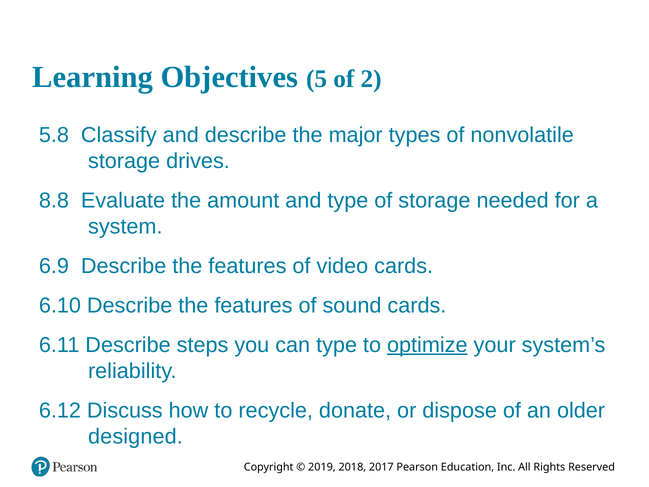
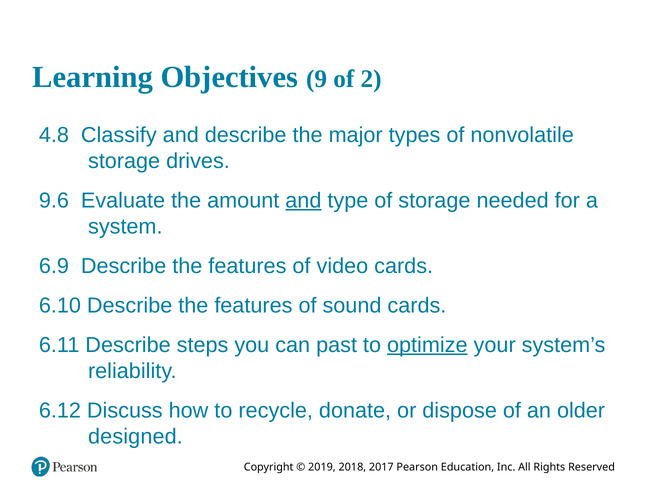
5: 5 -> 9 (317, 79)
5.8: 5.8 -> 4.8 (54, 135)
8.8: 8.8 -> 9.6 (54, 200)
and underline: none -> present (303, 200)
can type: type -> past (337, 345)
